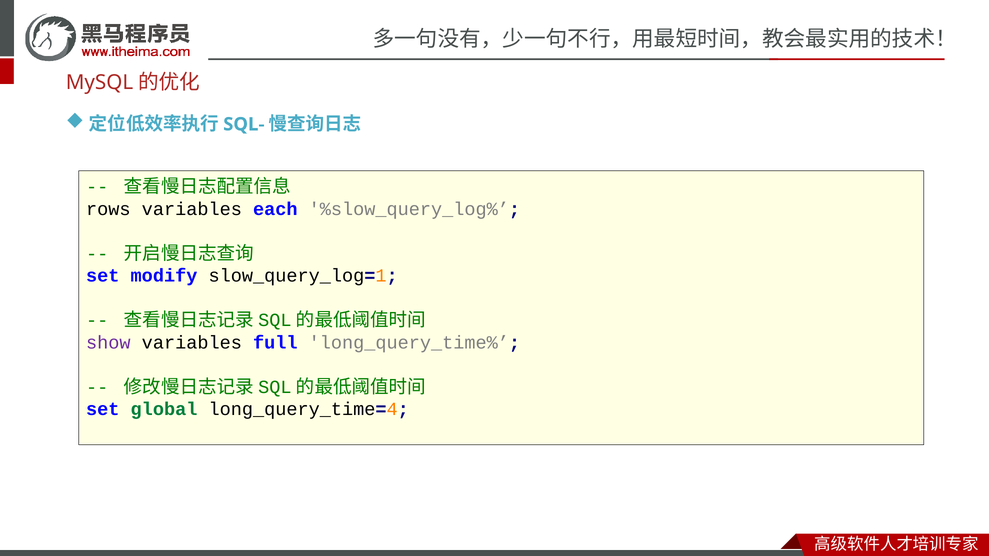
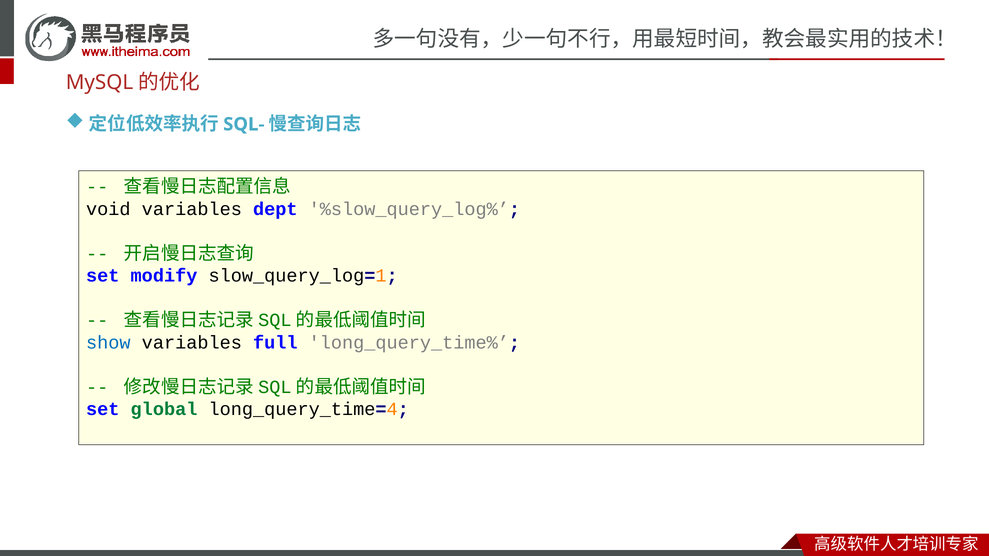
rows: rows -> void (108, 209)
each: each -> dept (275, 209)
show colour: purple -> blue (108, 343)
